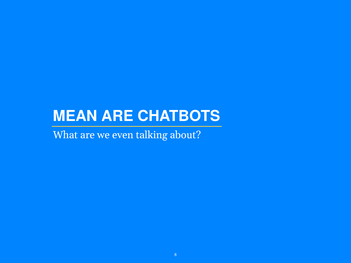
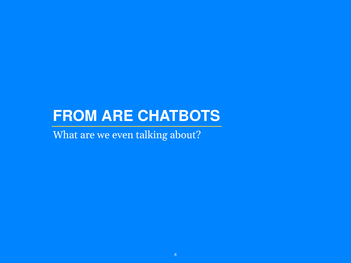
MEAN: MEAN -> FROM (75, 116)
